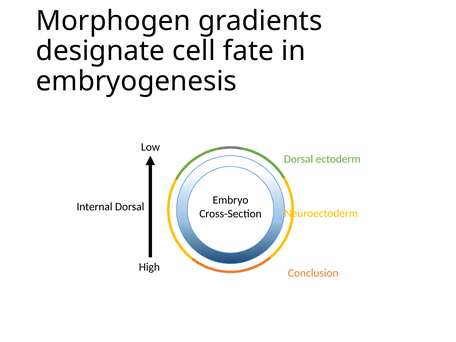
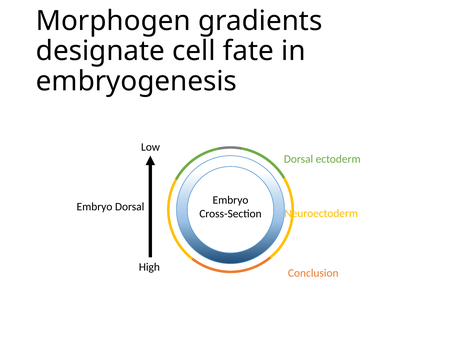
Internal: Internal -> Embryo (95, 207)
